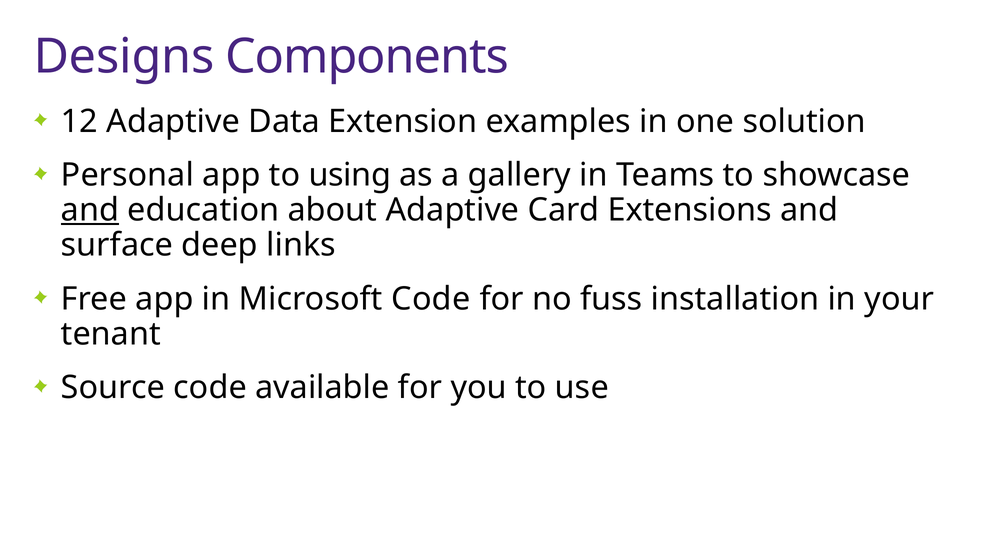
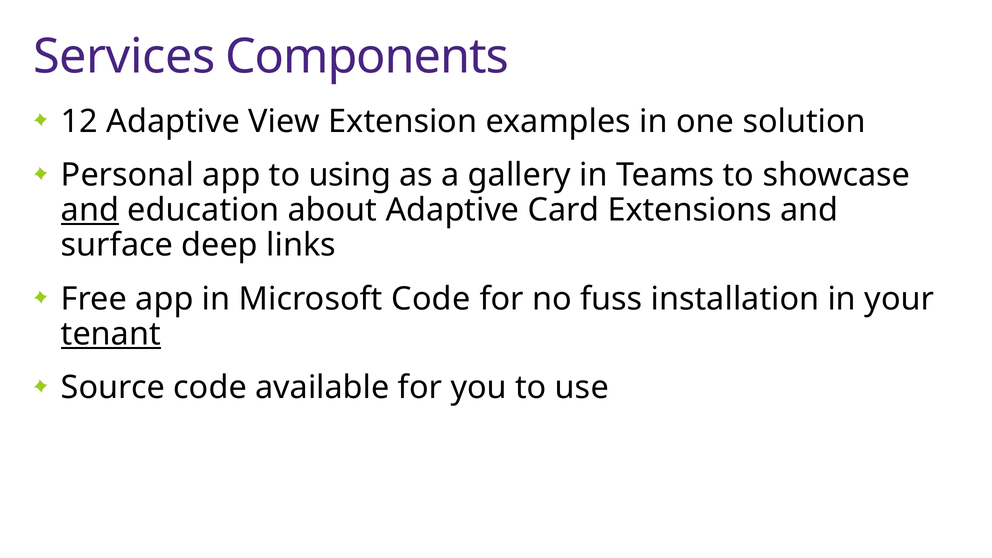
Designs: Designs -> Services (124, 57)
Data: Data -> View (284, 121)
tenant underline: none -> present (111, 334)
